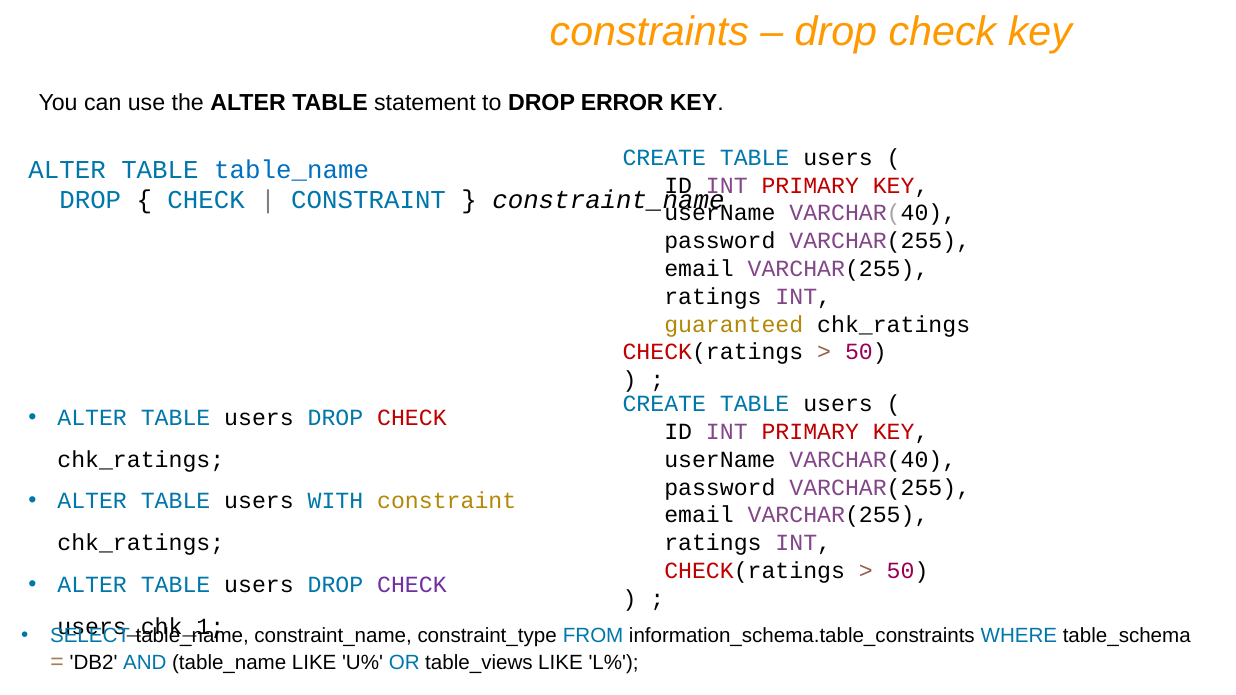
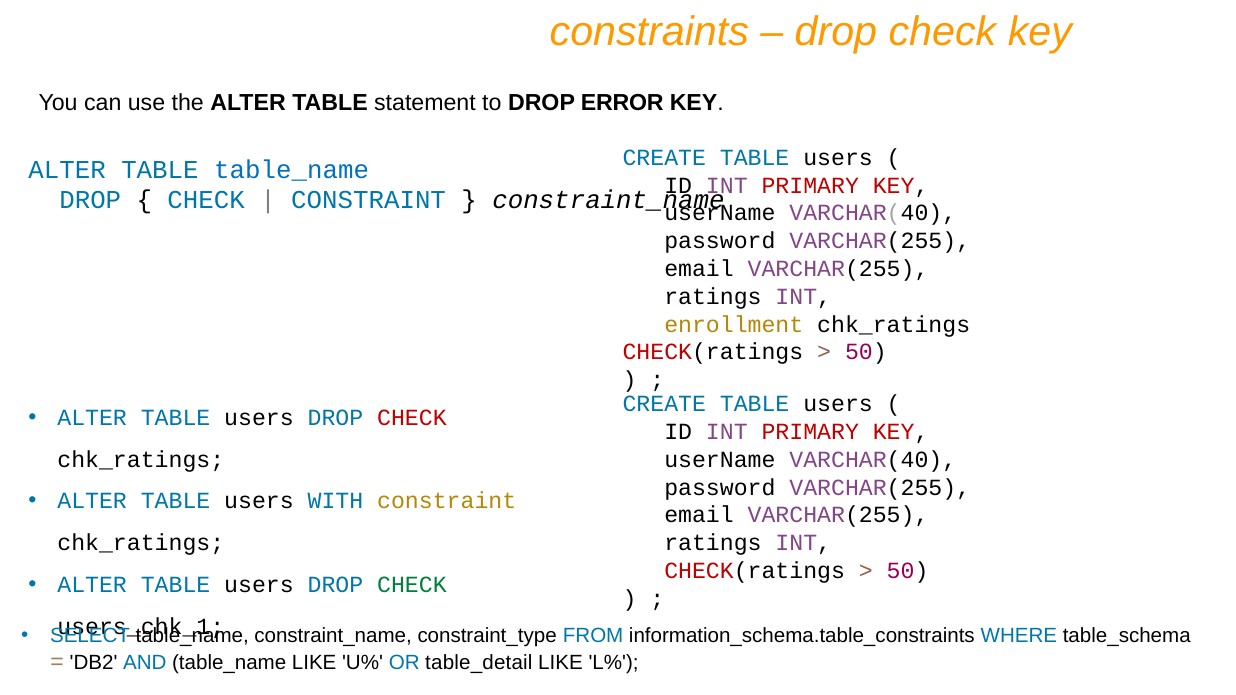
guaranteed: guaranteed -> enrollment (734, 325)
CHECK colour: purple -> green (412, 585)
table_views: table_views -> table_detail (479, 663)
